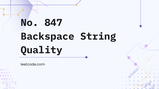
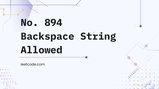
847: 847 -> 894 (53, 23)
Quality: Quality -> Allowed (42, 50)
